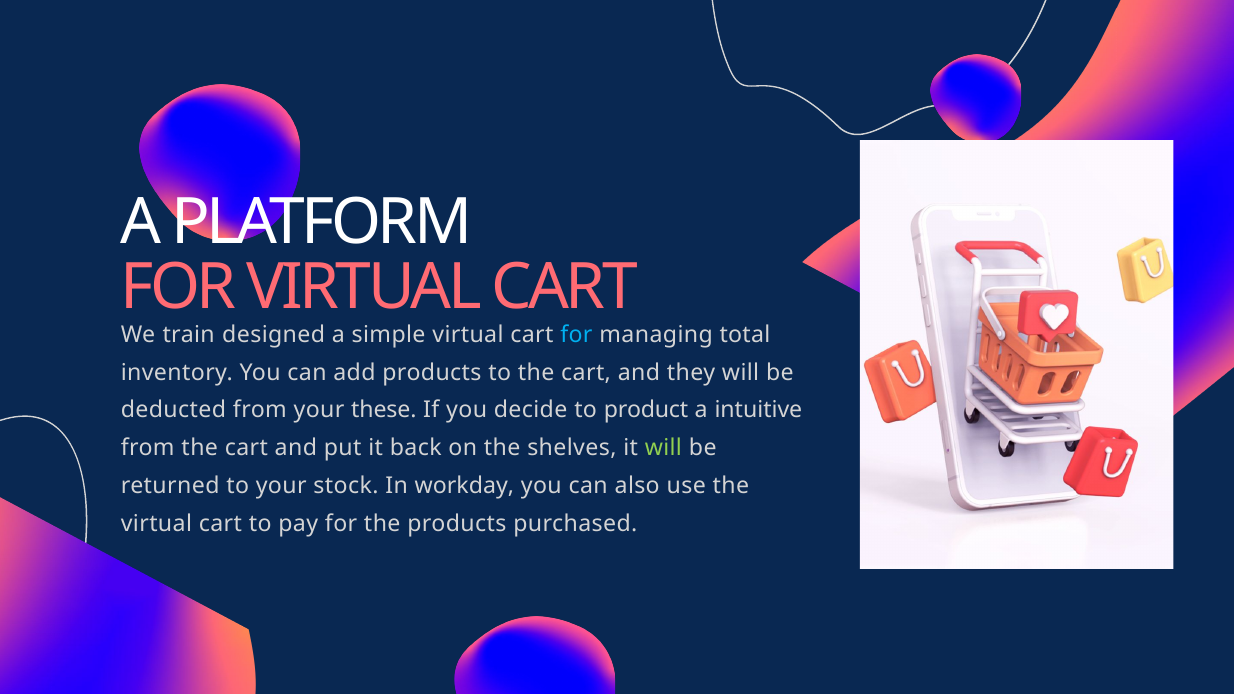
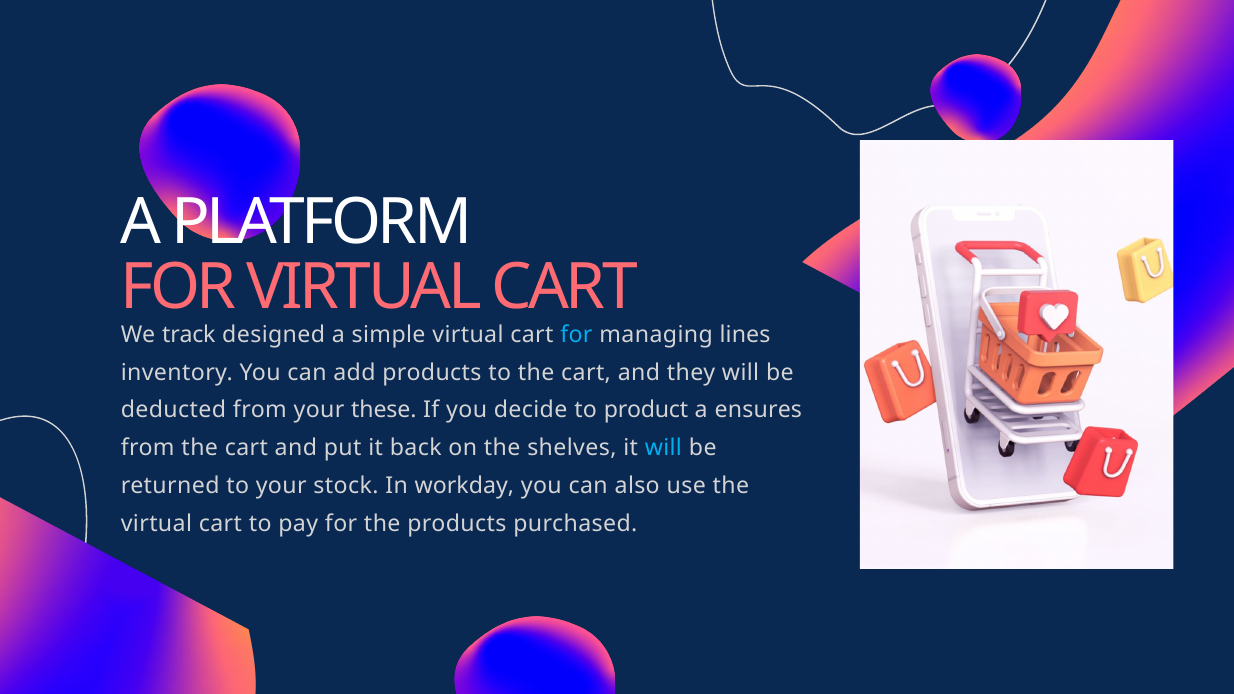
train: train -> track (189, 335)
total: total -> lines (745, 335)
intuitive: intuitive -> ensures (758, 410)
will colour: light green -> light blue (663, 448)
